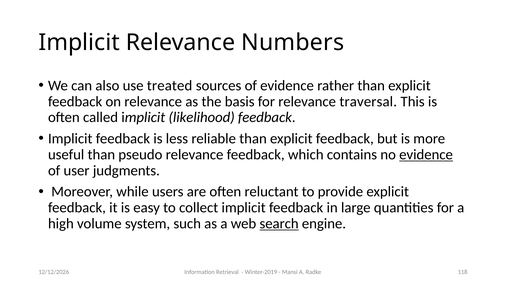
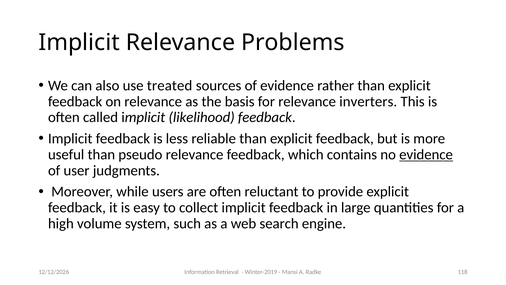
Numbers: Numbers -> Problems (293, 43)
traversal: traversal -> inverters (368, 101)
search underline: present -> none (279, 223)
